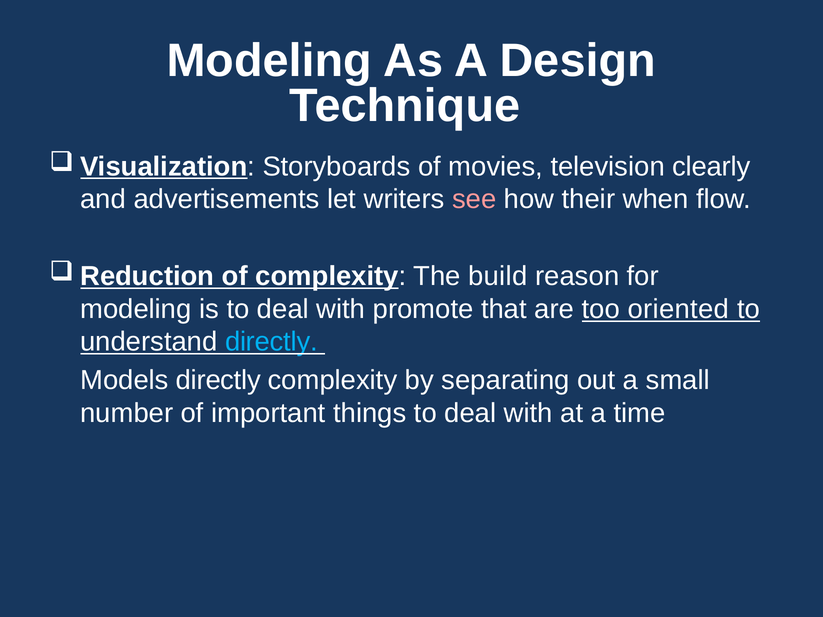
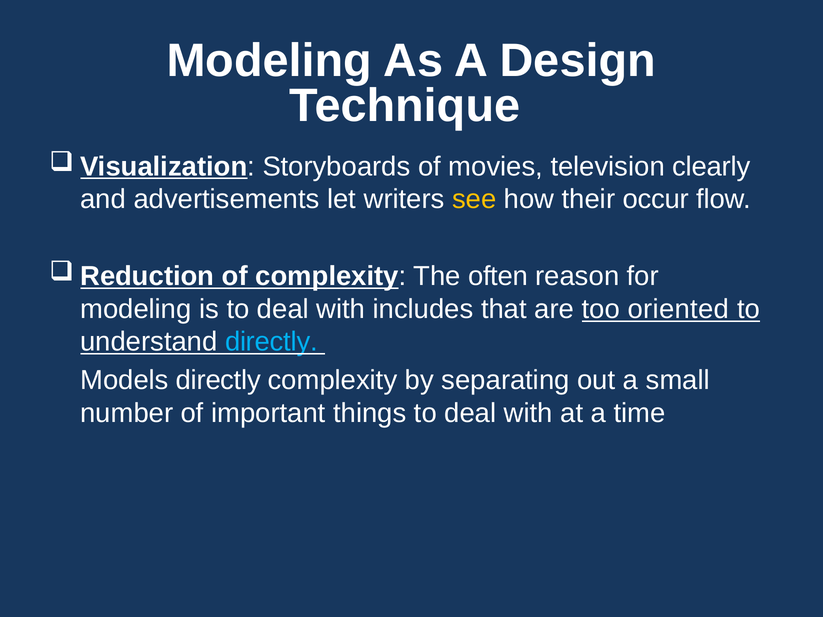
see colour: pink -> yellow (474, 199)
when: when -> occur (656, 199)
build: build -> often (498, 276)
promote: promote -> includes (423, 309)
